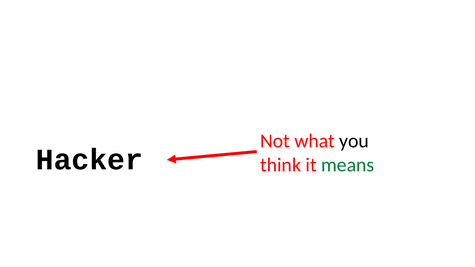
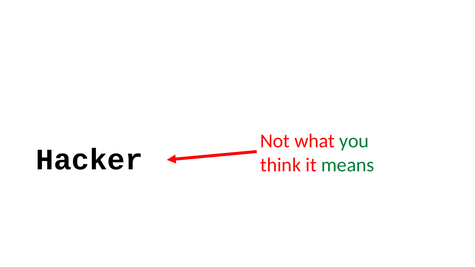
you colour: black -> green (354, 141)
